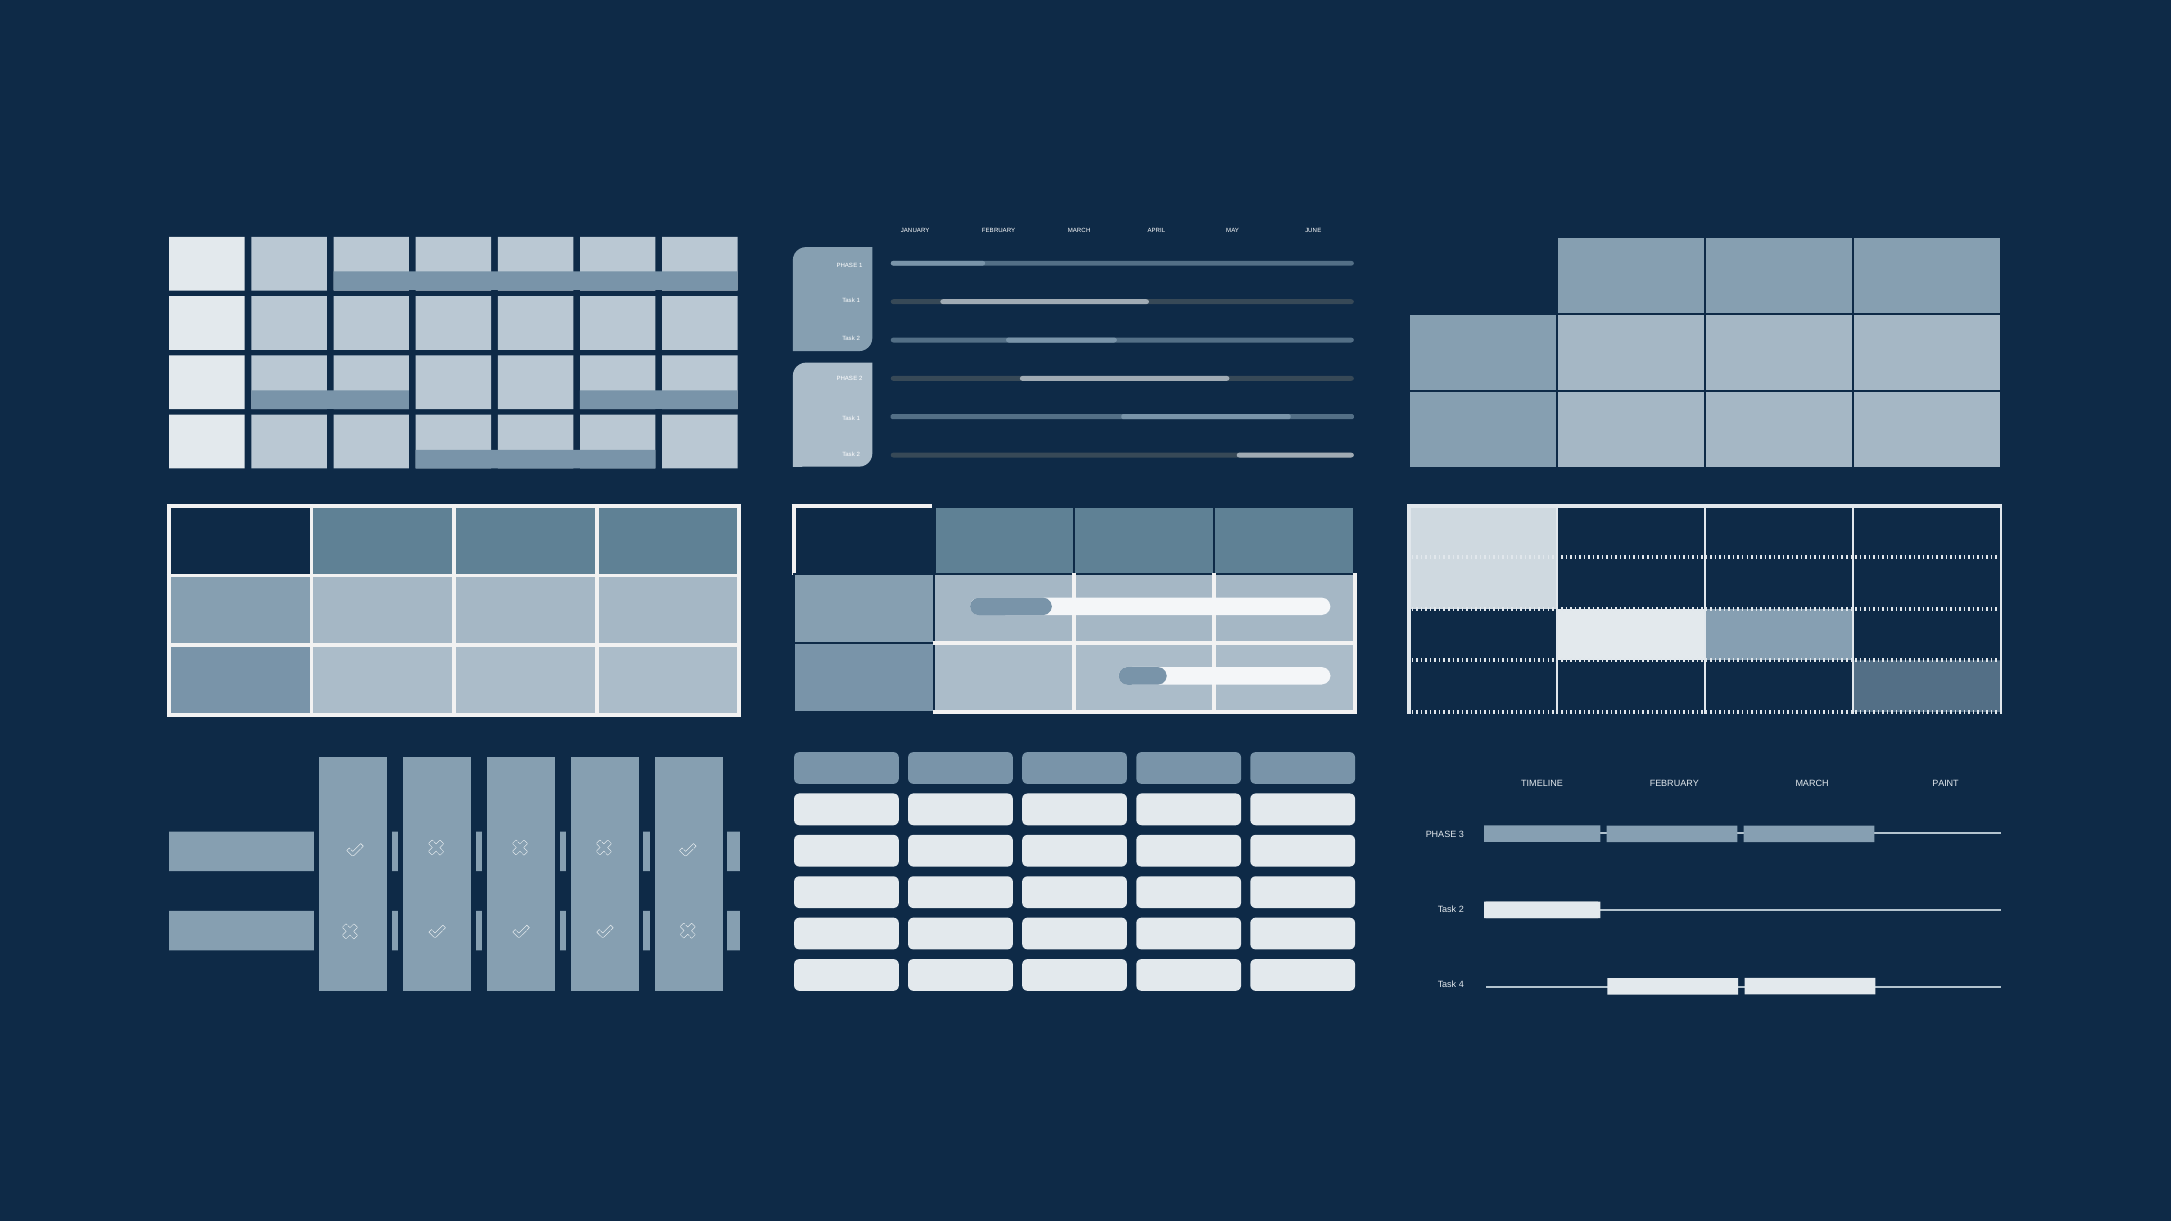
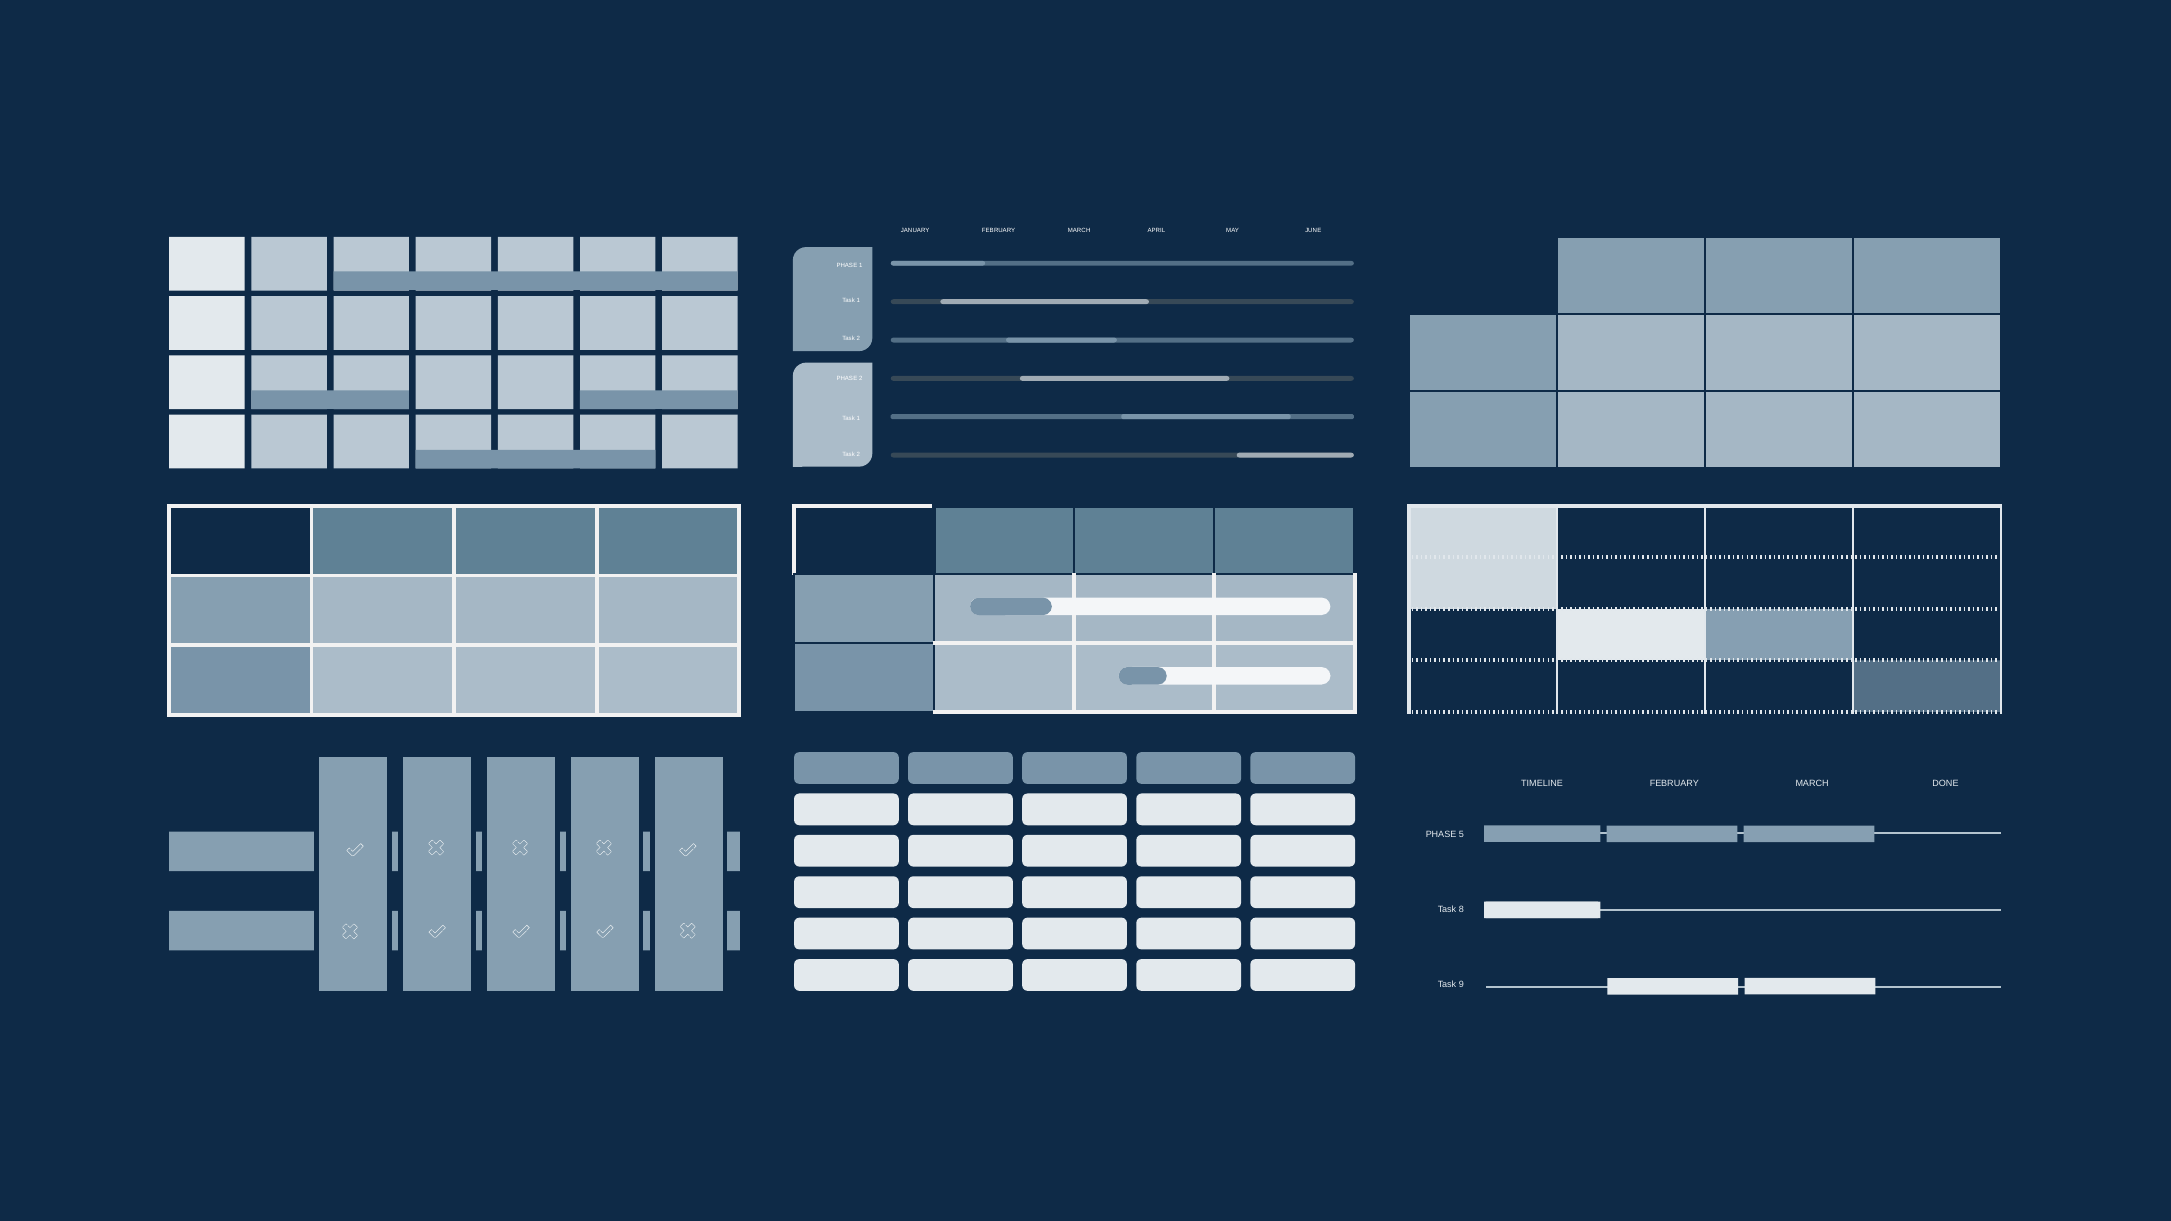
PAINT: PAINT -> DONE (1945, 784)
3: 3 -> 5 (1461, 834)
2: 2 -> 8 (1461, 909)
4: 4 -> 9 (1461, 984)
